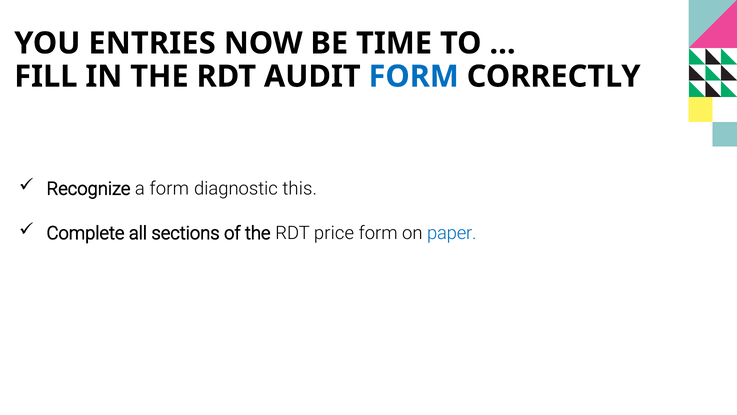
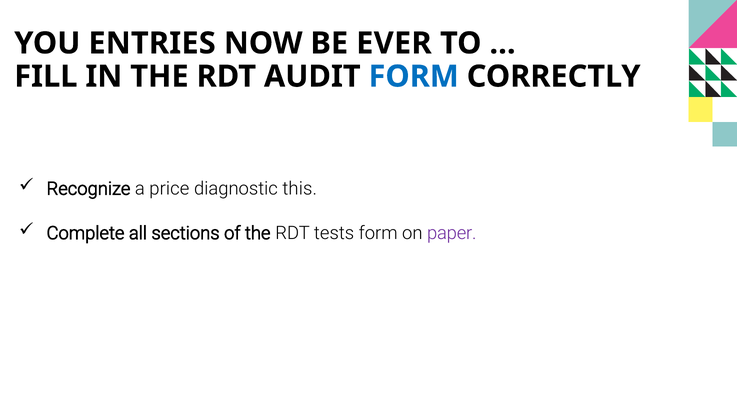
TIME: TIME -> EVER (394, 43)
a form: form -> price (169, 189)
price: price -> tests (334, 233)
paper colour: blue -> purple (452, 233)
